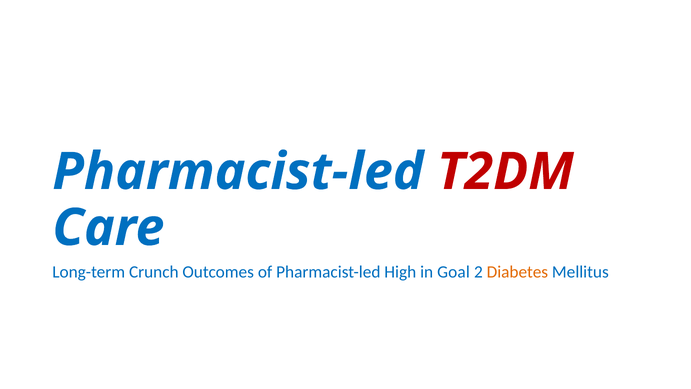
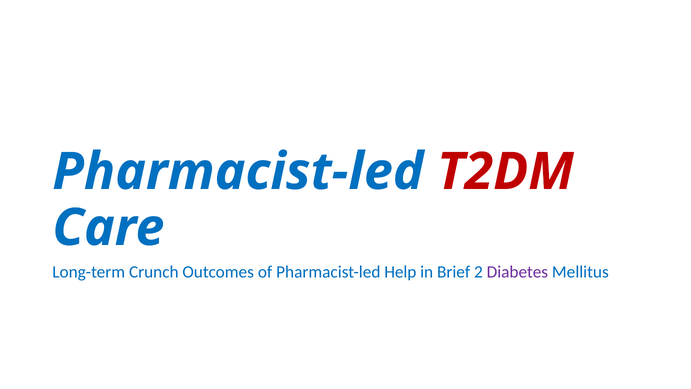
High: High -> Help (400, 272)
Goal: Goal -> Brief (454, 272)
Diabetes colour: orange -> purple (517, 272)
